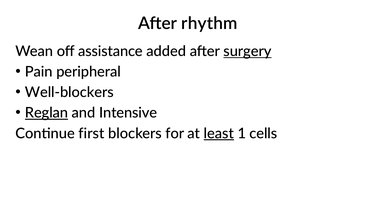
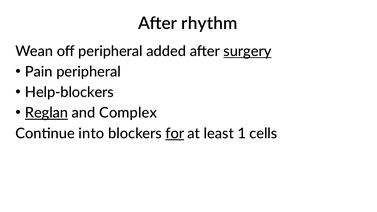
off assistance: assistance -> peripheral (110, 51)
Well-blockers: Well-blockers -> Help-blockers (69, 92)
Intensive: Intensive -> Complex (128, 113)
first: first -> into (91, 133)
for underline: none -> present (175, 133)
least underline: present -> none (219, 133)
